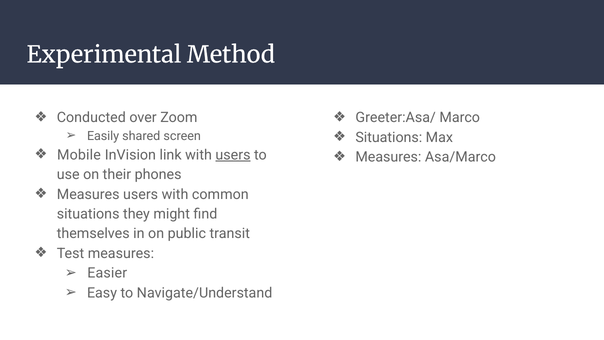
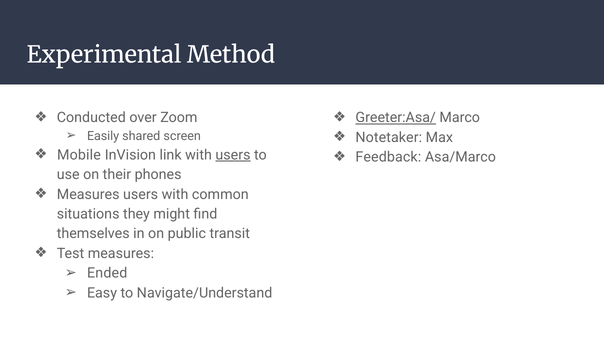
Greeter:Asa/ underline: none -> present (396, 118)
Situations: Situations -> Notetaker (389, 137)
Measures: Measures -> Feedback (388, 157)
Easier: Easier -> Ended (107, 273)
